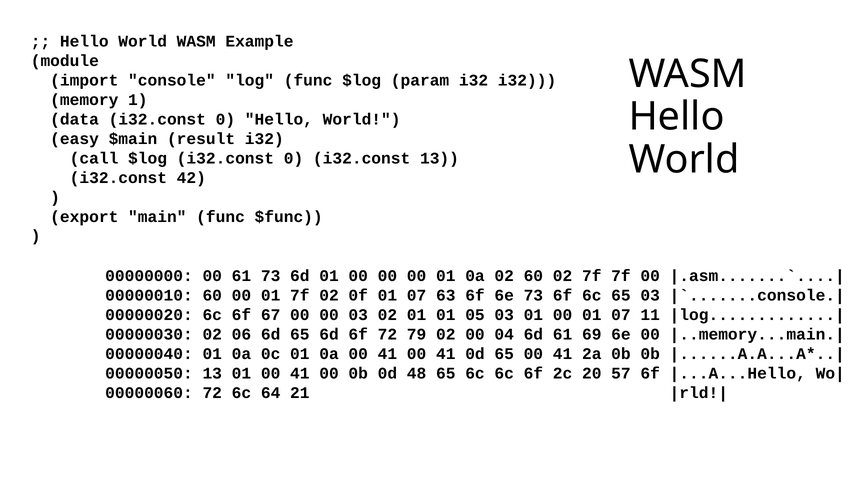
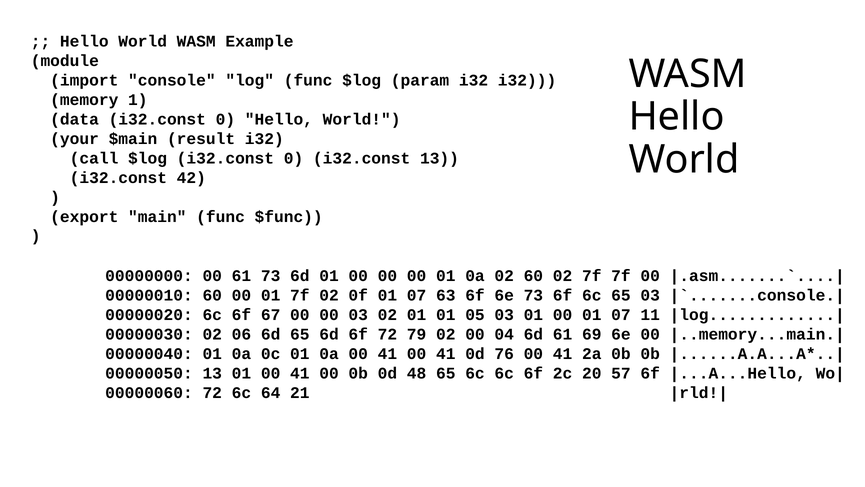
easy: easy -> your (75, 139)
0d 65: 65 -> 76 (504, 353)
